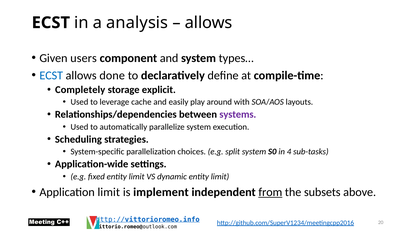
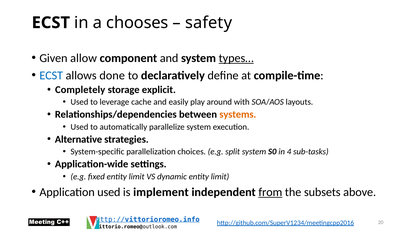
analysis: analysis -> chooses (137, 23)
allows: allows -> safety (209, 23)
users: users -> allow (84, 58)
types… underline: none -> present (236, 58)
systems colour: purple -> orange (238, 115)
Scheduling: Scheduling -> Alternative (79, 140)
Application limit: limit -> used (109, 192)
